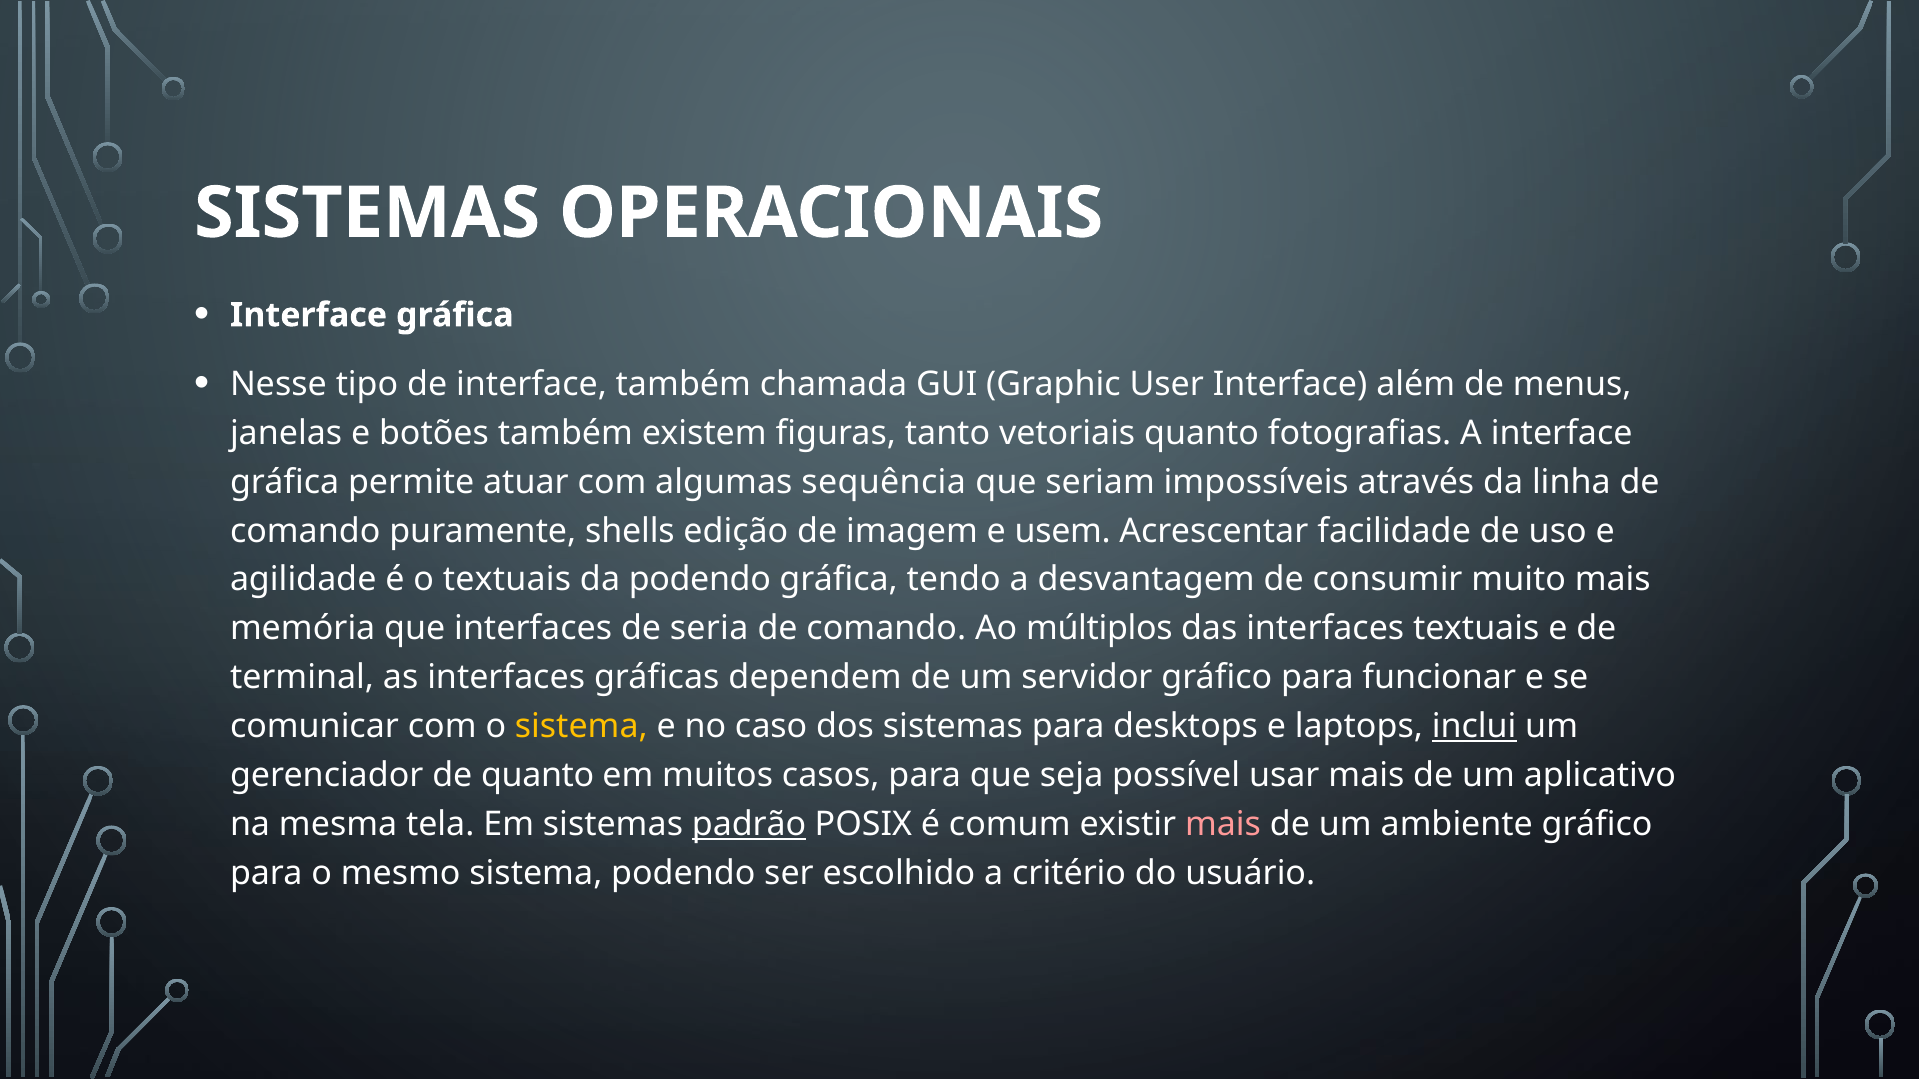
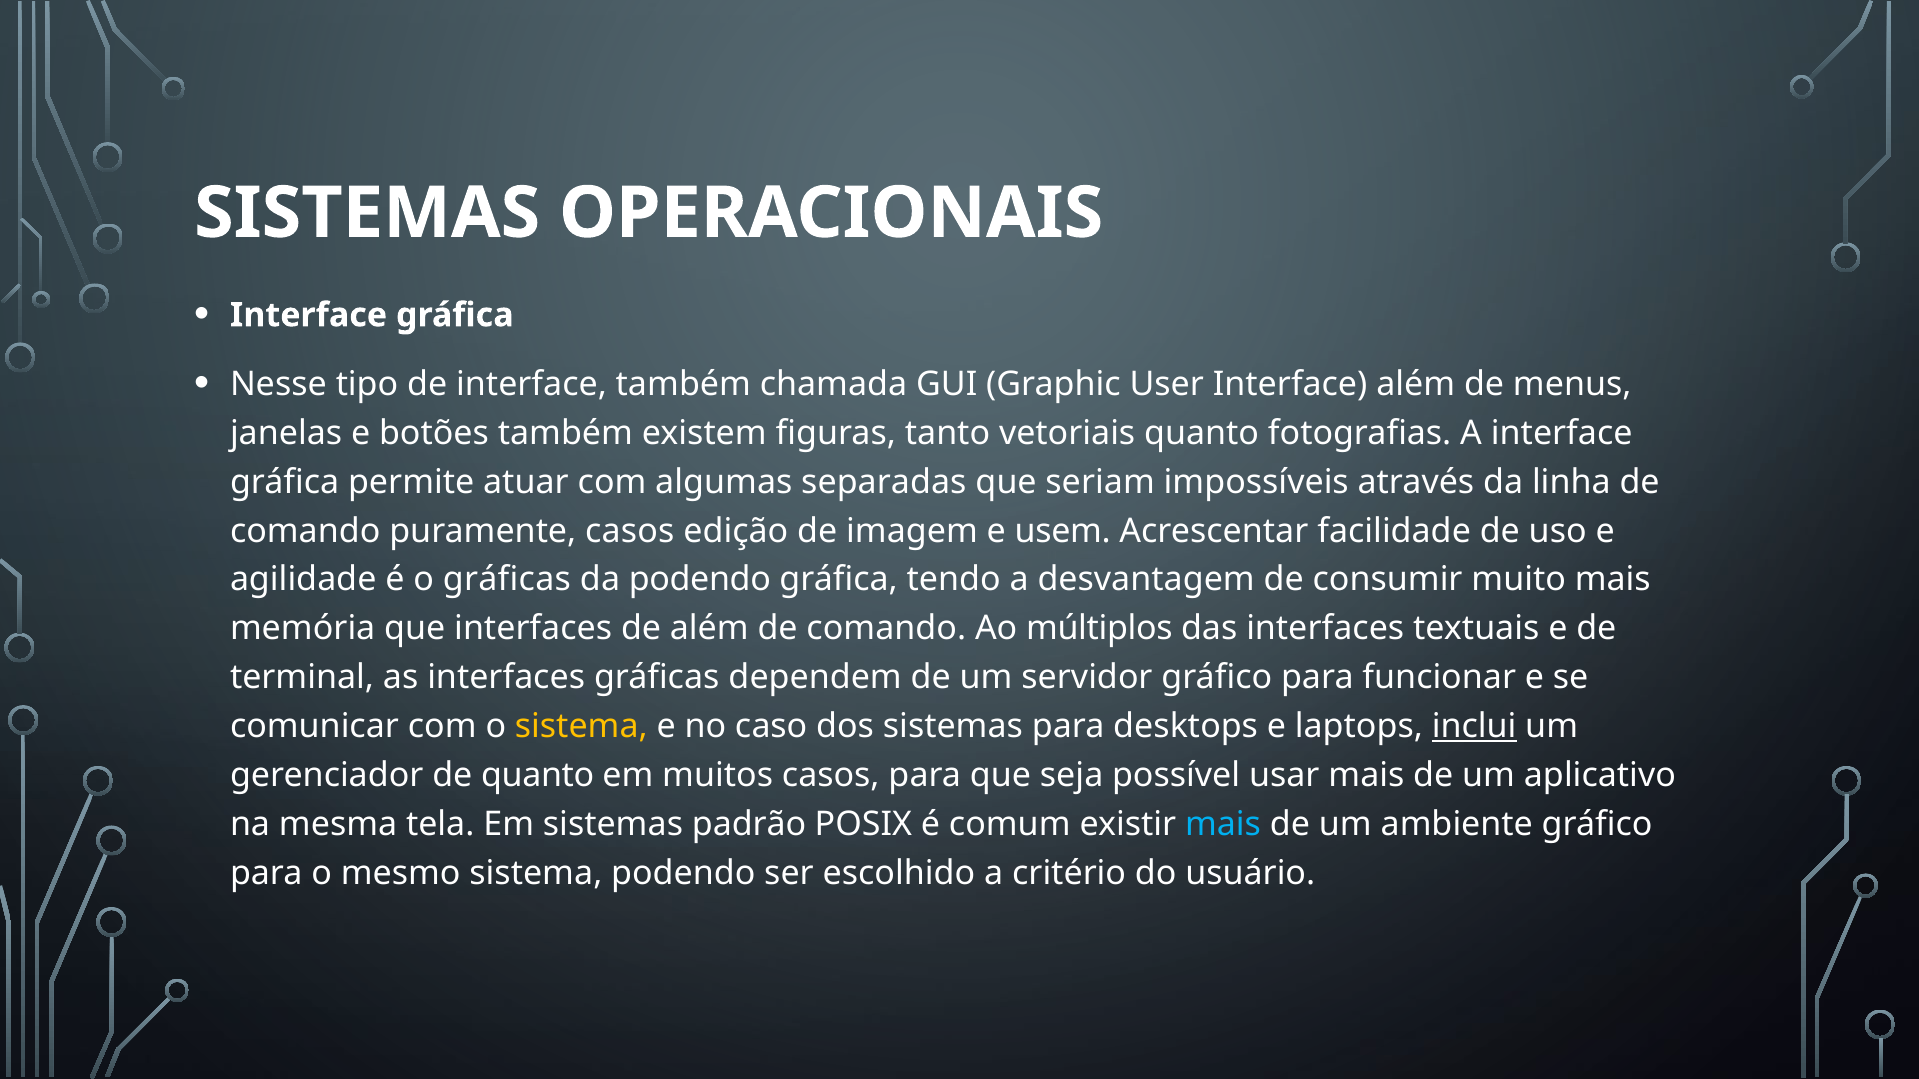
sequência: sequência -> separadas (884, 482)
puramente shells: shells -> casos (630, 531)
o textuais: textuais -> gráficas (507, 580)
de seria: seria -> além (709, 629)
padrão underline: present -> none (749, 825)
mais colour: pink -> light blue (1223, 825)
